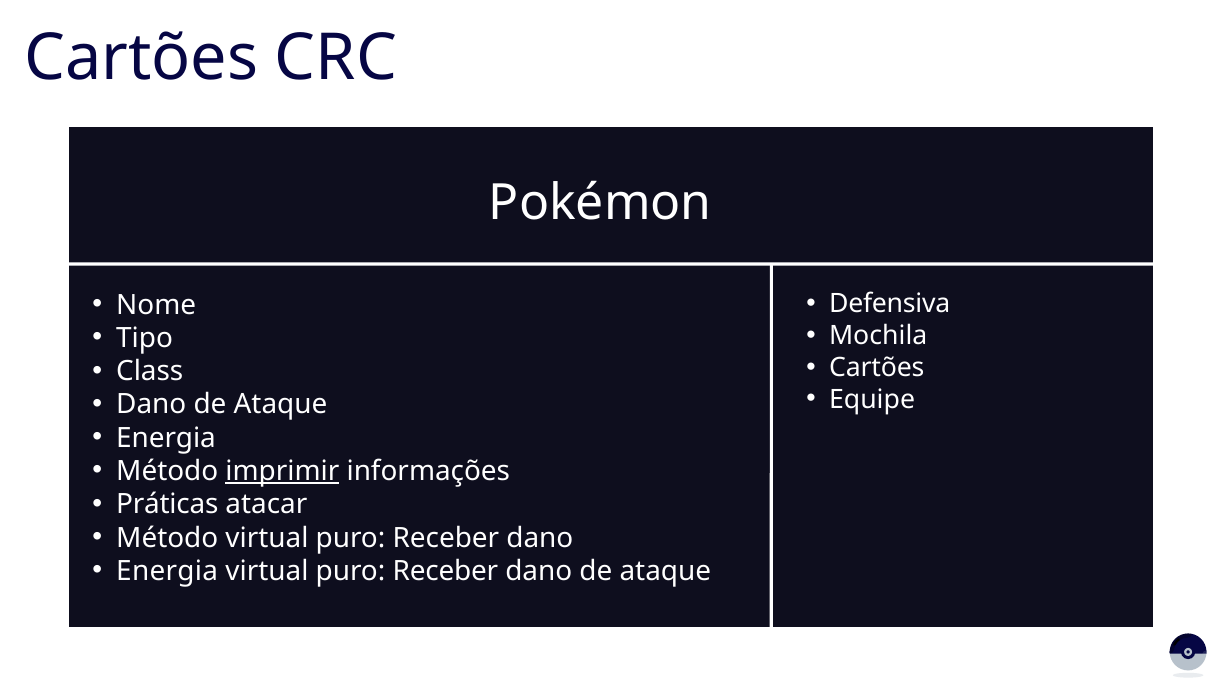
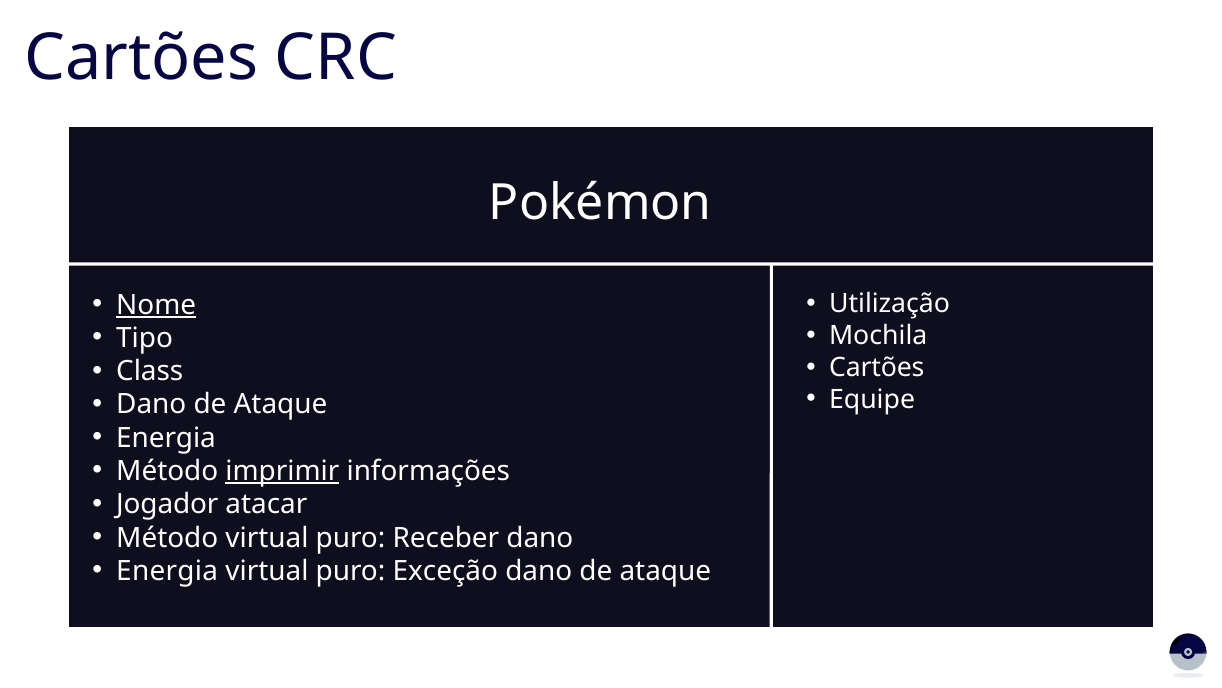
Defensiva: Defensiva -> Utilização (890, 304)
Nome underline: none -> present (156, 305)
Práticas: Práticas -> Jogador (167, 504)
Receber: Receber -> Exceção (445, 571)
